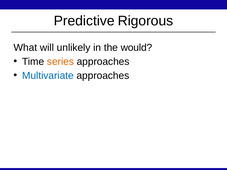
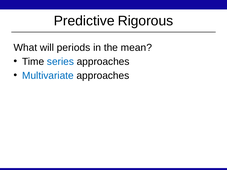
unlikely: unlikely -> periods (74, 48)
would: would -> mean (136, 48)
series colour: orange -> blue (60, 62)
